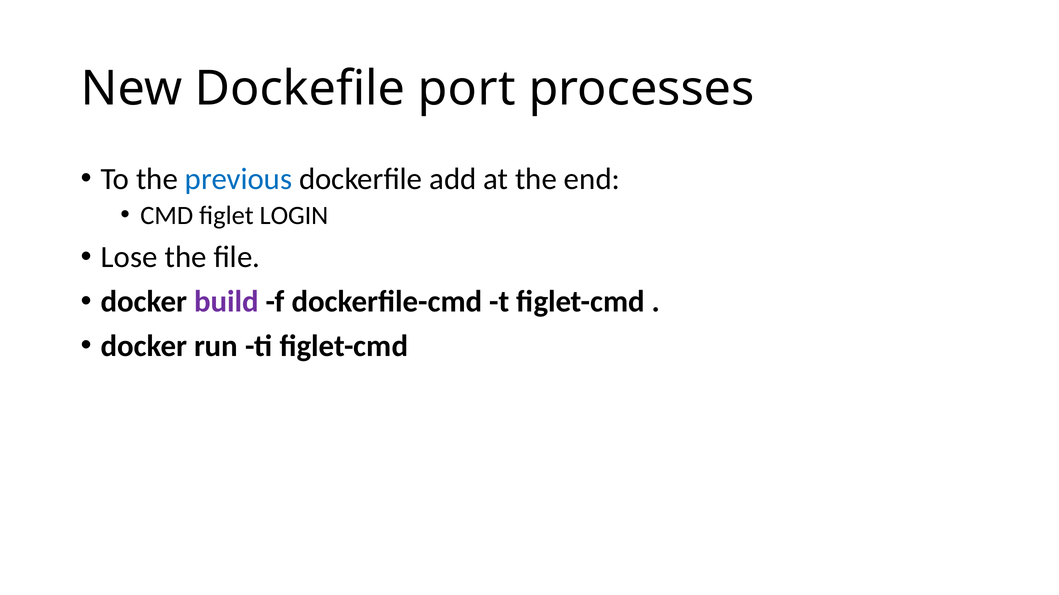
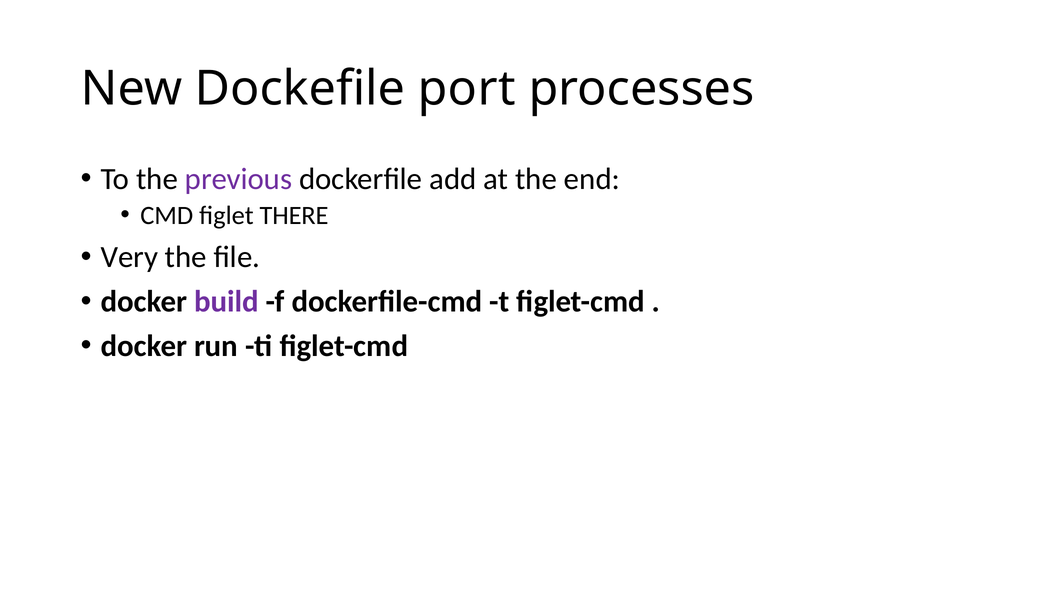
previous colour: blue -> purple (239, 179)
LOGIN: LOGIN -> THERE (294, 216)
Lose: Lose -> Very (129, 258)
